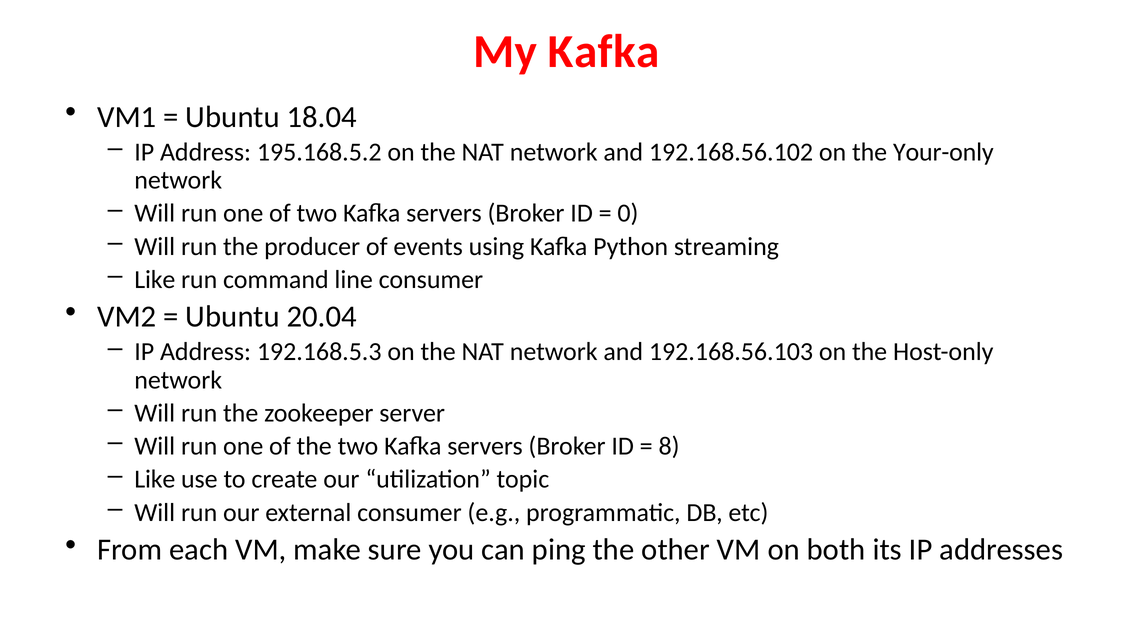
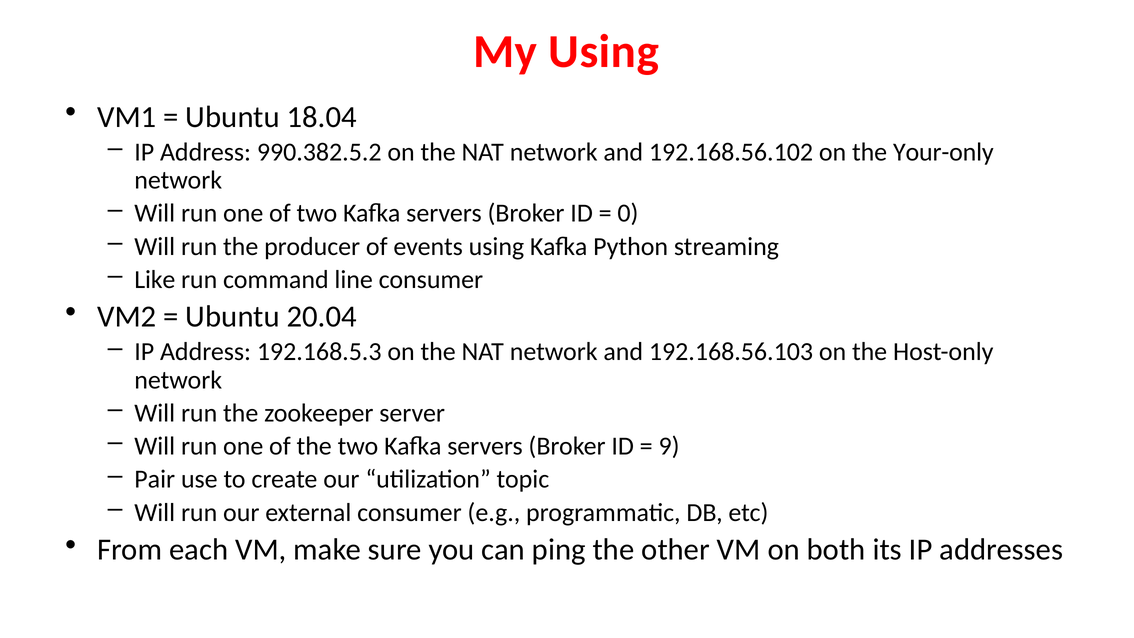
My Kafka: Kafka -> Using (604, 51)
195.168.5.2: 195.168.5.2 -> 990.382.5.2 (319, 152)
8: 8 -> 9 (669, 446)
Like: Like -> Pair (155, 479)
